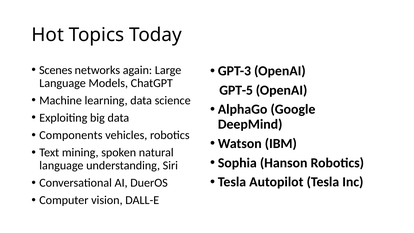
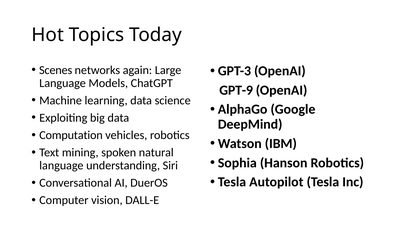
GPT-5: GPT-5 -> GPT-9 (236, 90)
Components: Components -> Computation (71, 135)
